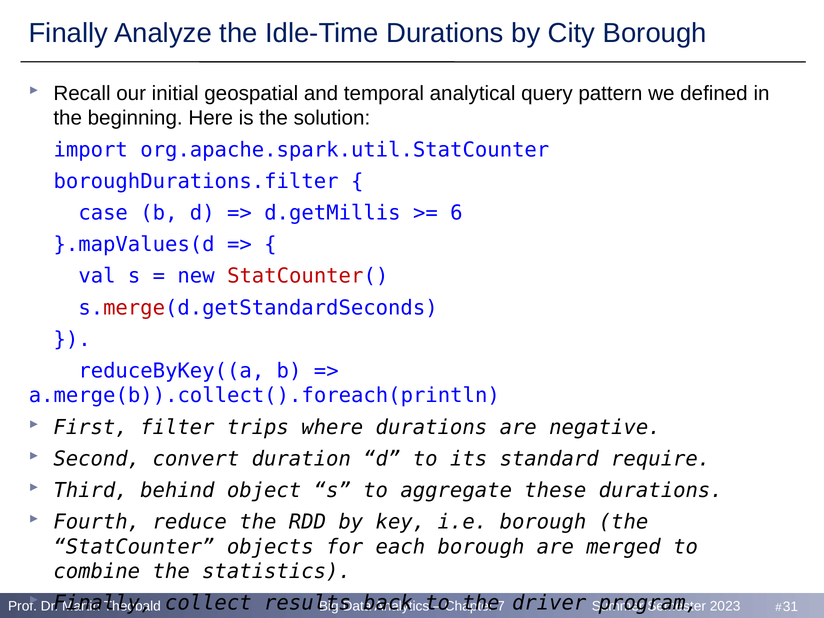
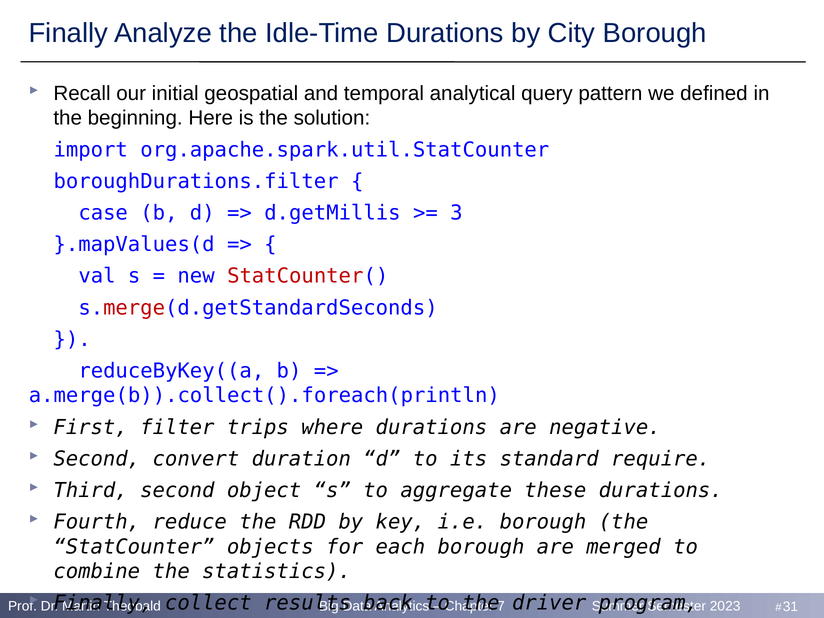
6: 6 -> 3 (456, 213)
Third behind: behind -> second (177, 490)
